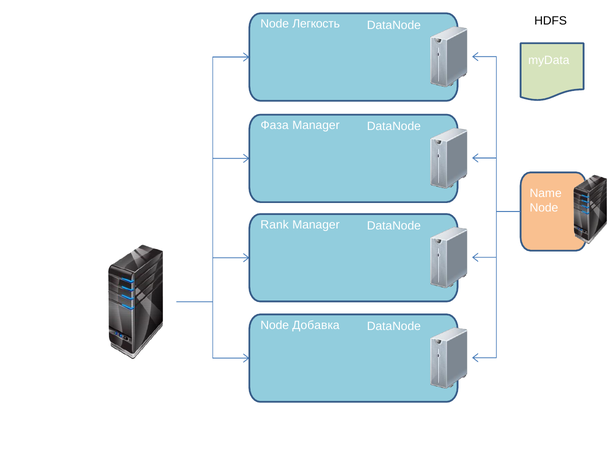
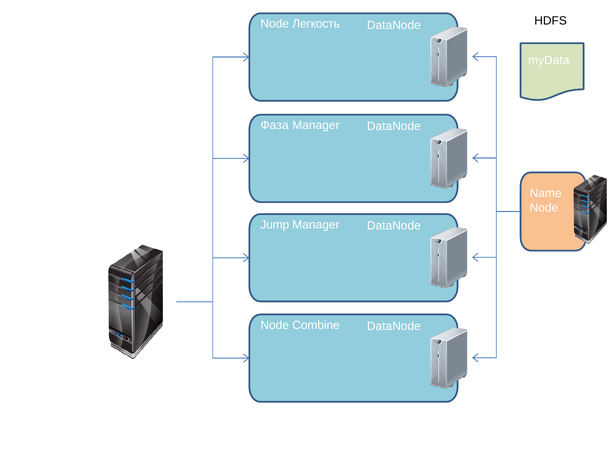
Rank: Rank -> Jump (275, 225)
Добавка: Добавка -> Combine (316, 325)
